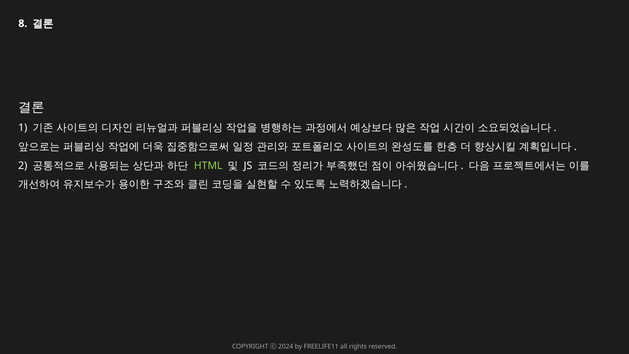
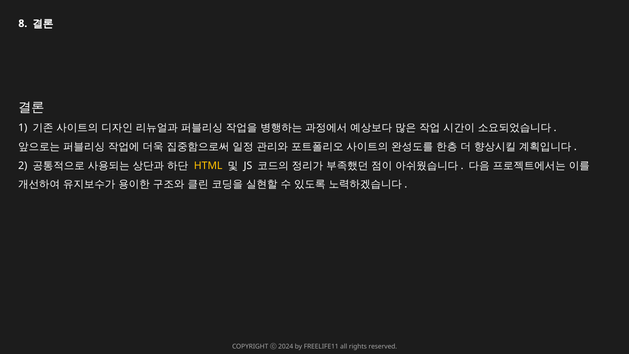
HTML colour: light green -> yellow (208, 166)
